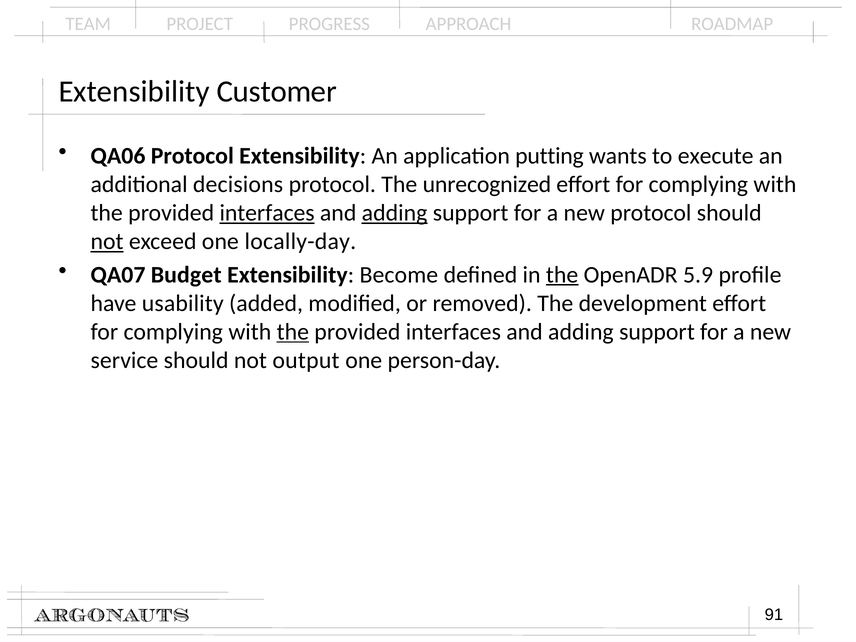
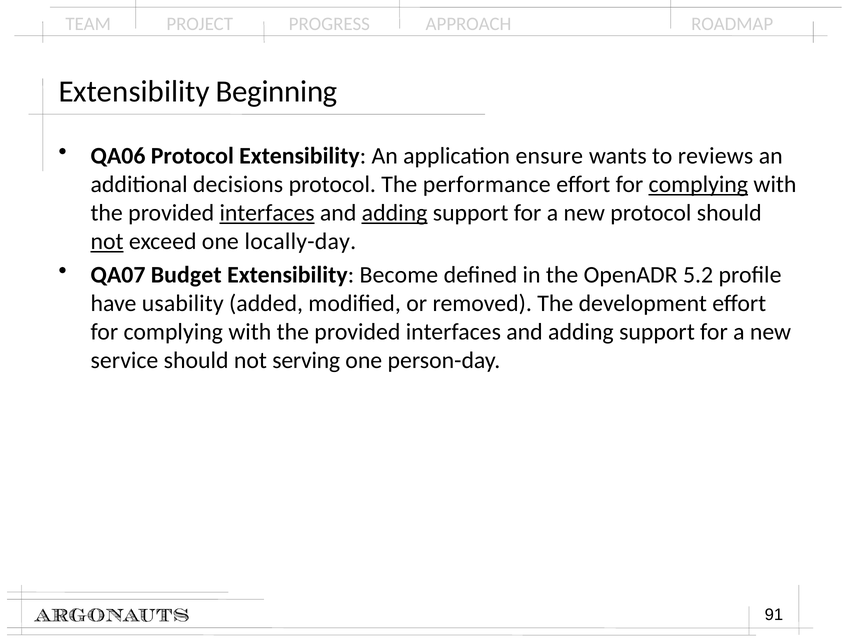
Customer: Customer -> Beginning (277, 91)
putting: putting -> ensure (549, 156)
execute: execute -> reviews (716, 156)
unrecognized: unrecognized -> performance (487, 184)
complying underline: none -> present (698, 184)
the underline: present -> none (562, 275)
5.9: 5.9 -> 5.2 (698, 275)
the underline: present -> none (293, 332)
output: output -> serving (306, 360)
